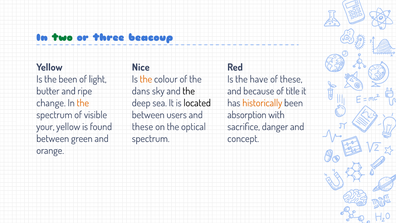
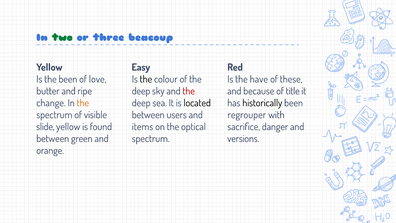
Nice: Nice -> Easy (141, 67)
light: light -> love (98, 79)
the colour: orange -> black (146, 79)
dans: dans -> deep (141, 91)
the colour: black -> red (189, 91)
historically colour: orange -> black (262, 103)
absorption: absorption -> regrouper (247, 115)
your: your -> slide (45, 127)
these: these -> items (143, 127)
concept: concept -> versions (243, 139)
